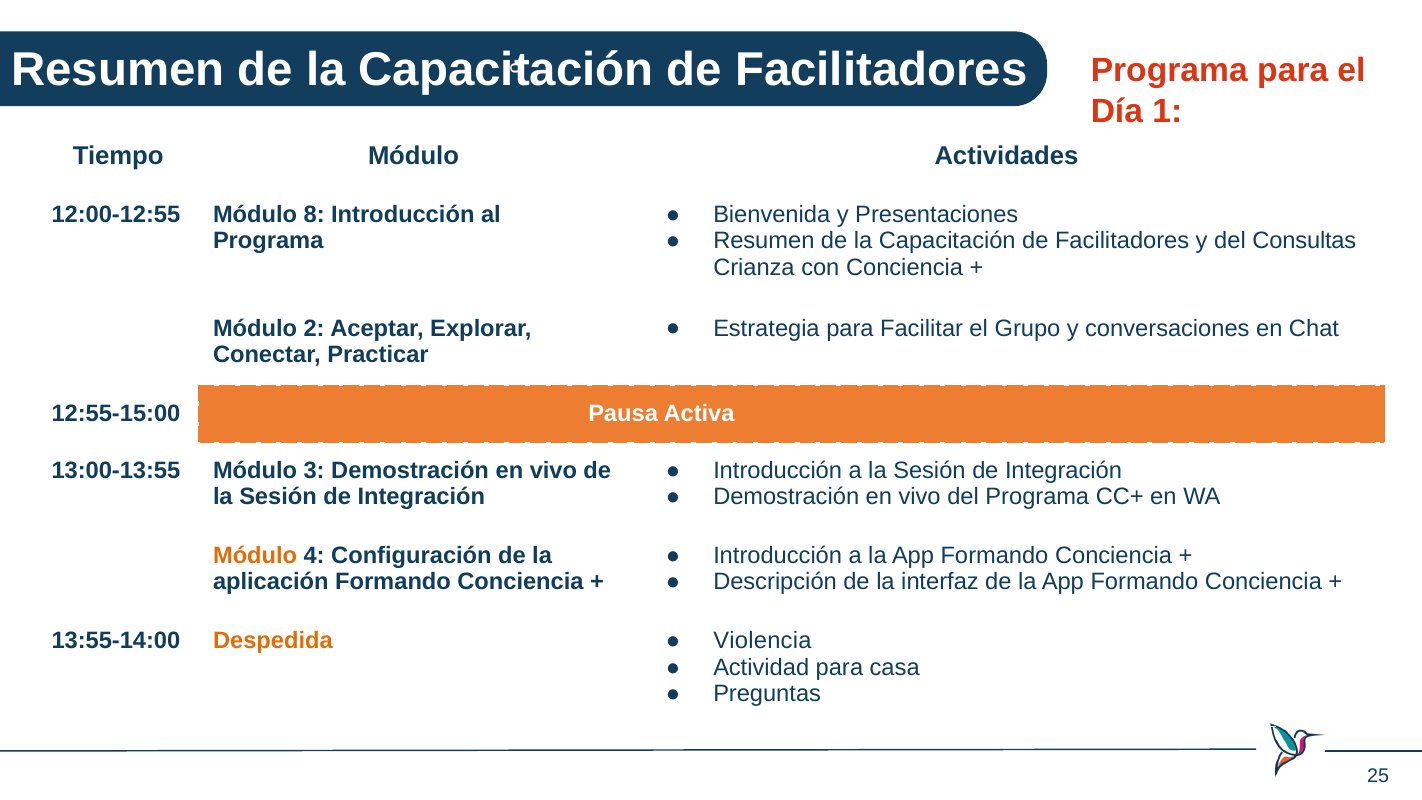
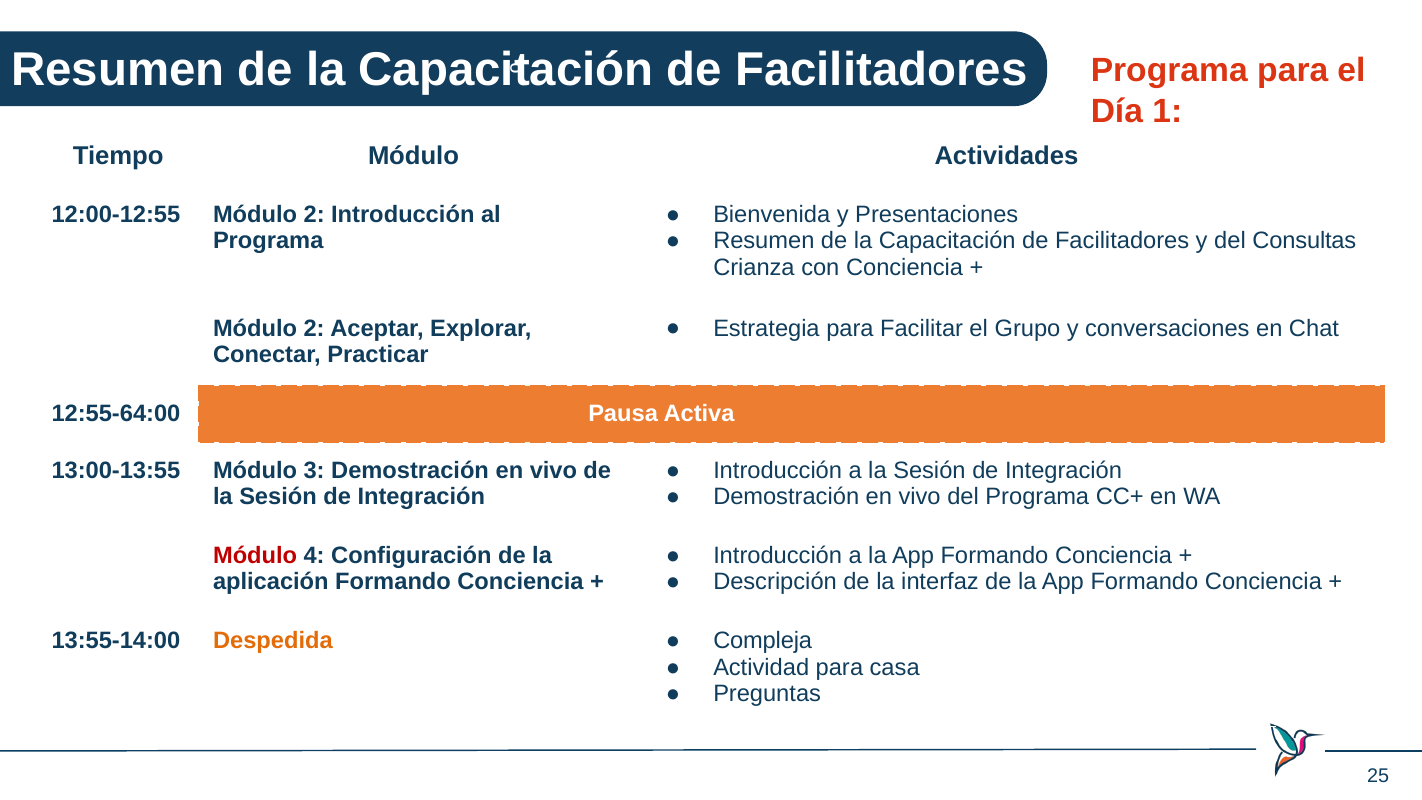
12:00-12:55 Módulo 8: 8 -> 2 (314, 214)
12:55-15:00: 12:55-15:00 -> 12:55-64:00 (116, 413)
Módulo colour: orange -> red (255, 556)
Violencia: Violencia -> Compleja (763, 641)
